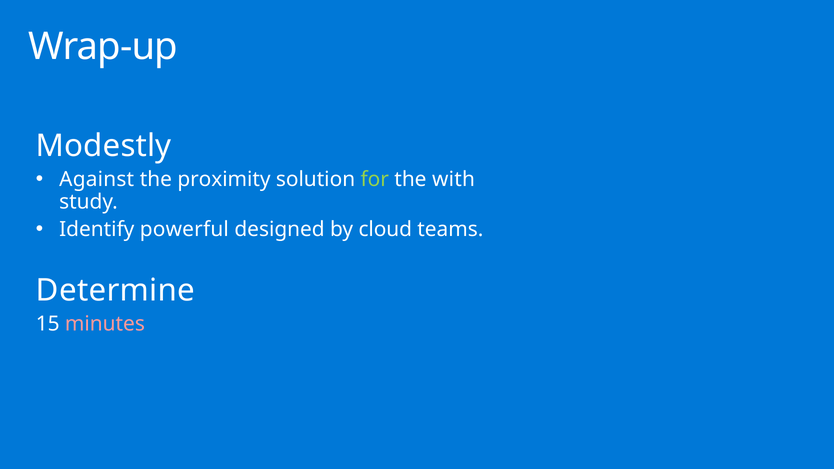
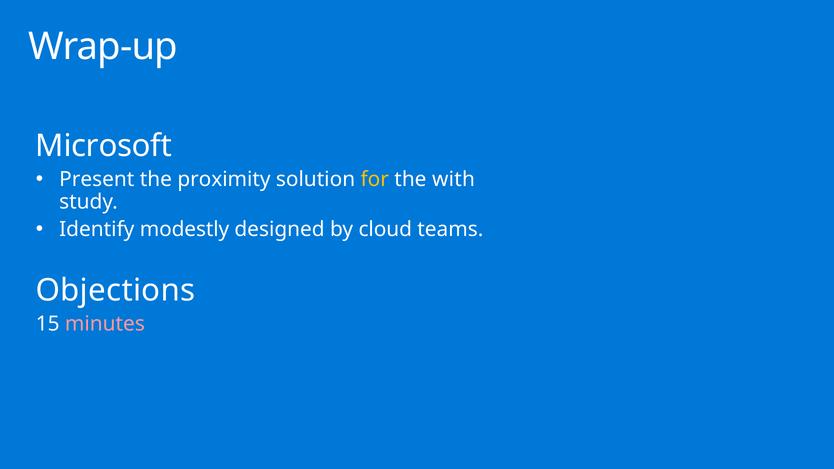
Modestly: Modestly -> Microsoft (104, 146)
Against: Against -> Present (97, 179)
for colour: light green -> yellow (375, 179)
powerful: powerful -> modestly (184, 229)
Determine: Determine -> Objections (115, 290)
